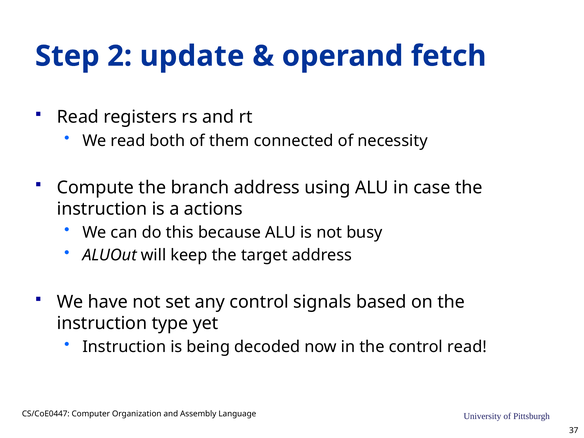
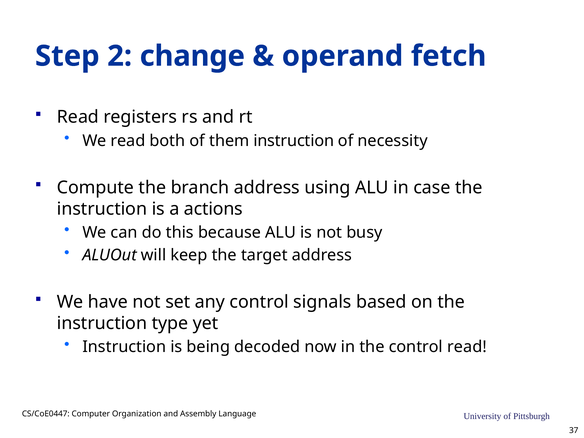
update: update -> change (192, 56)
them connected: connected -> instruction (294, 141)
